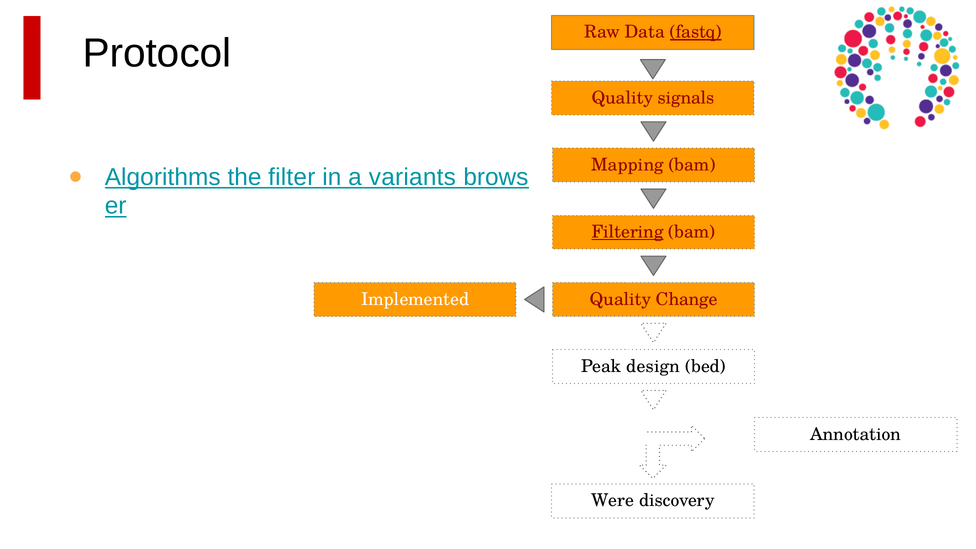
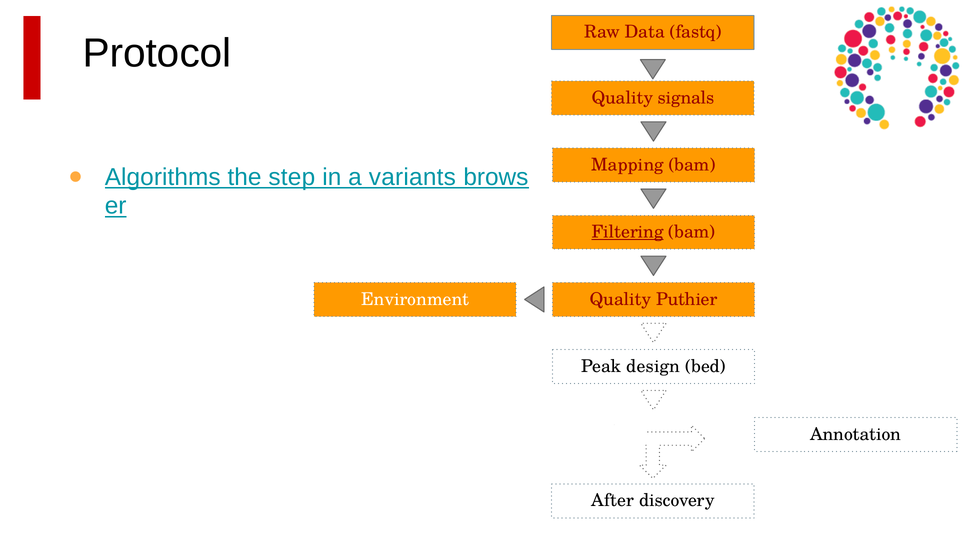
fastq underline: present -> none (696, 32)
filter: filter -> step (292, 177)
Implemented: Implemented -> Environment (415, 299)
Change: Change -> Puthier (687, 299)
Were: Were -> After (613, 501)
